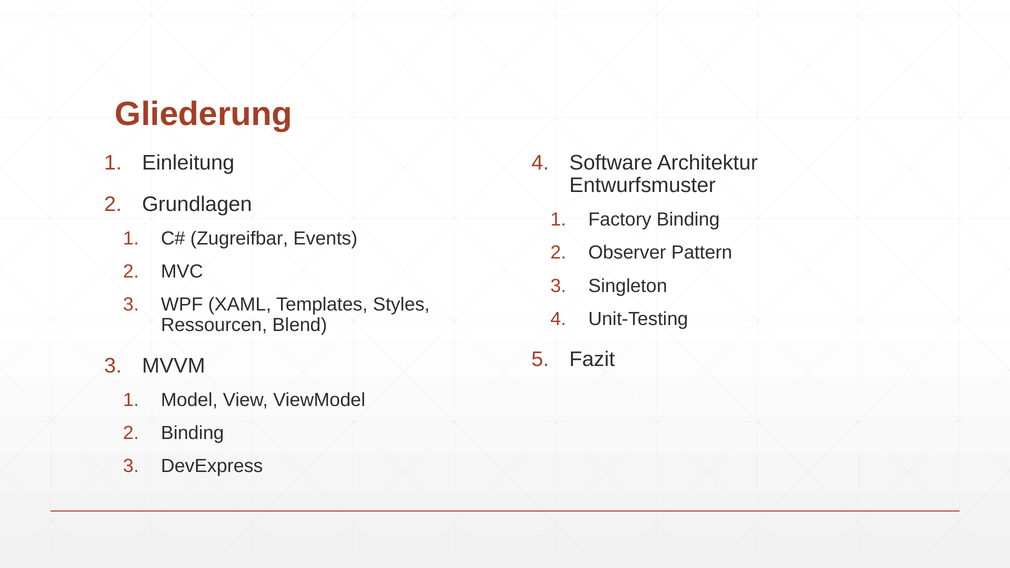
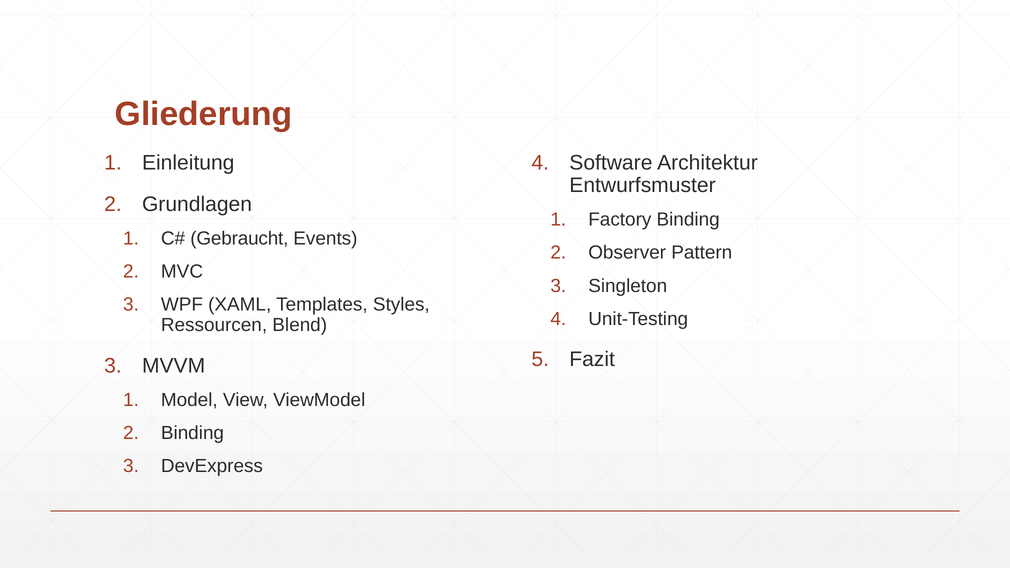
Zugreifbar: Zugreifbar -> Gebraucht (239, 239)
